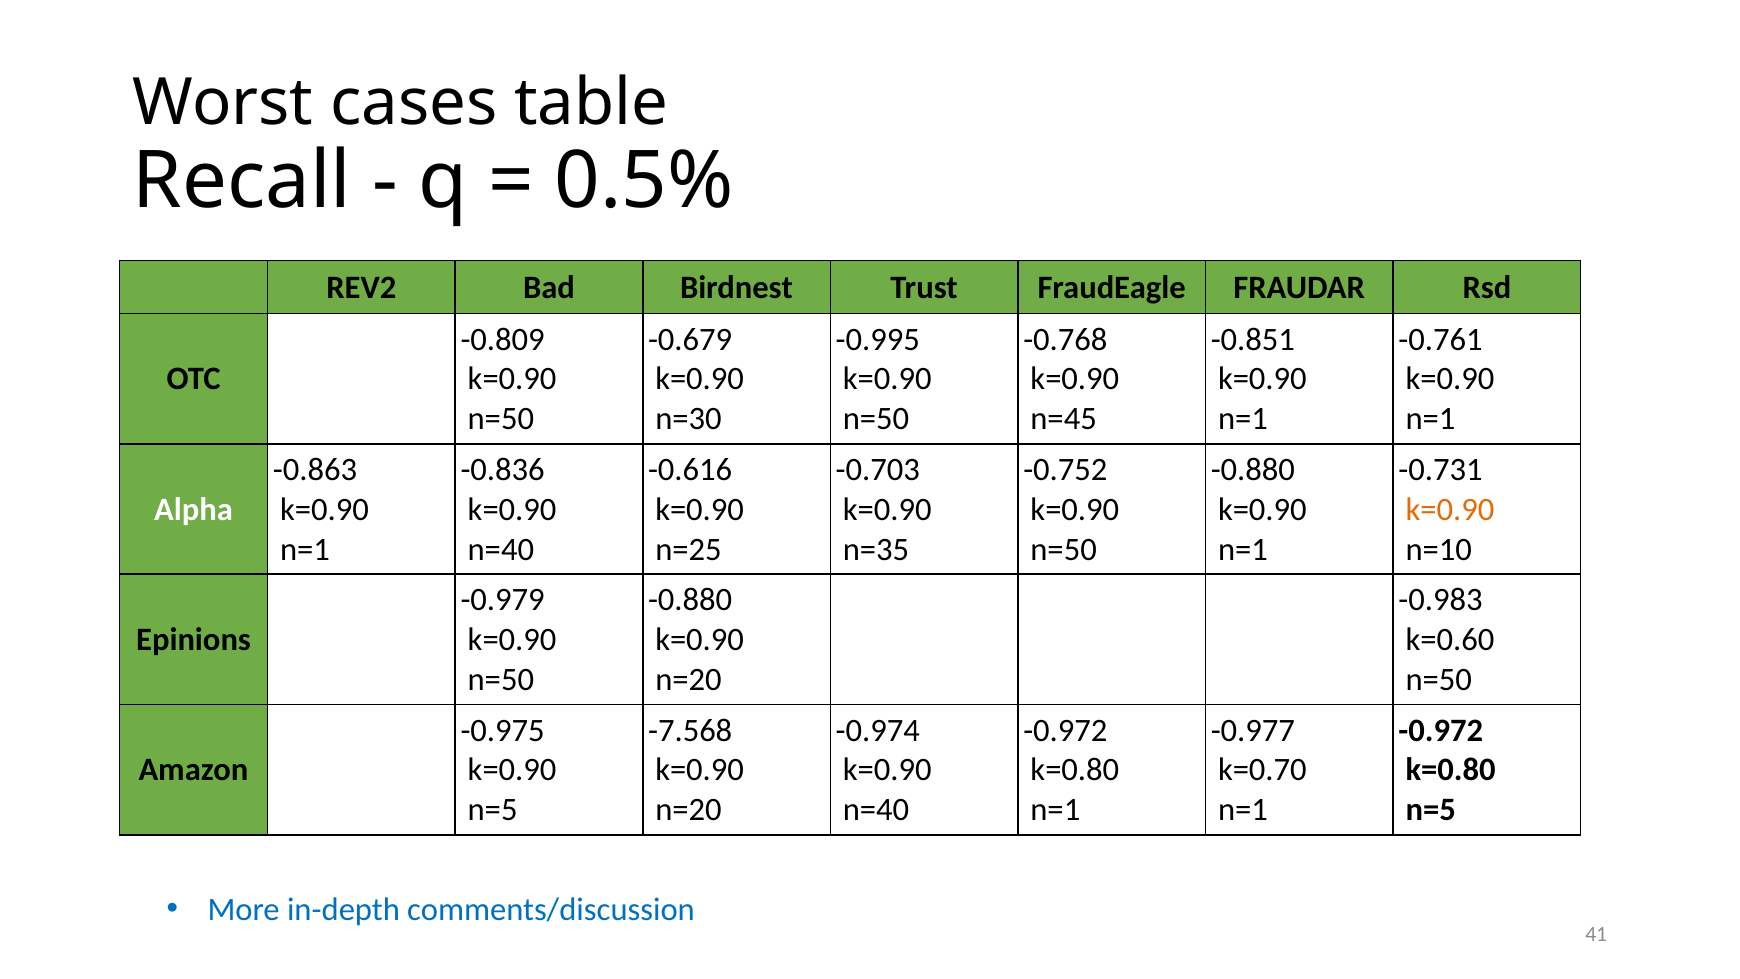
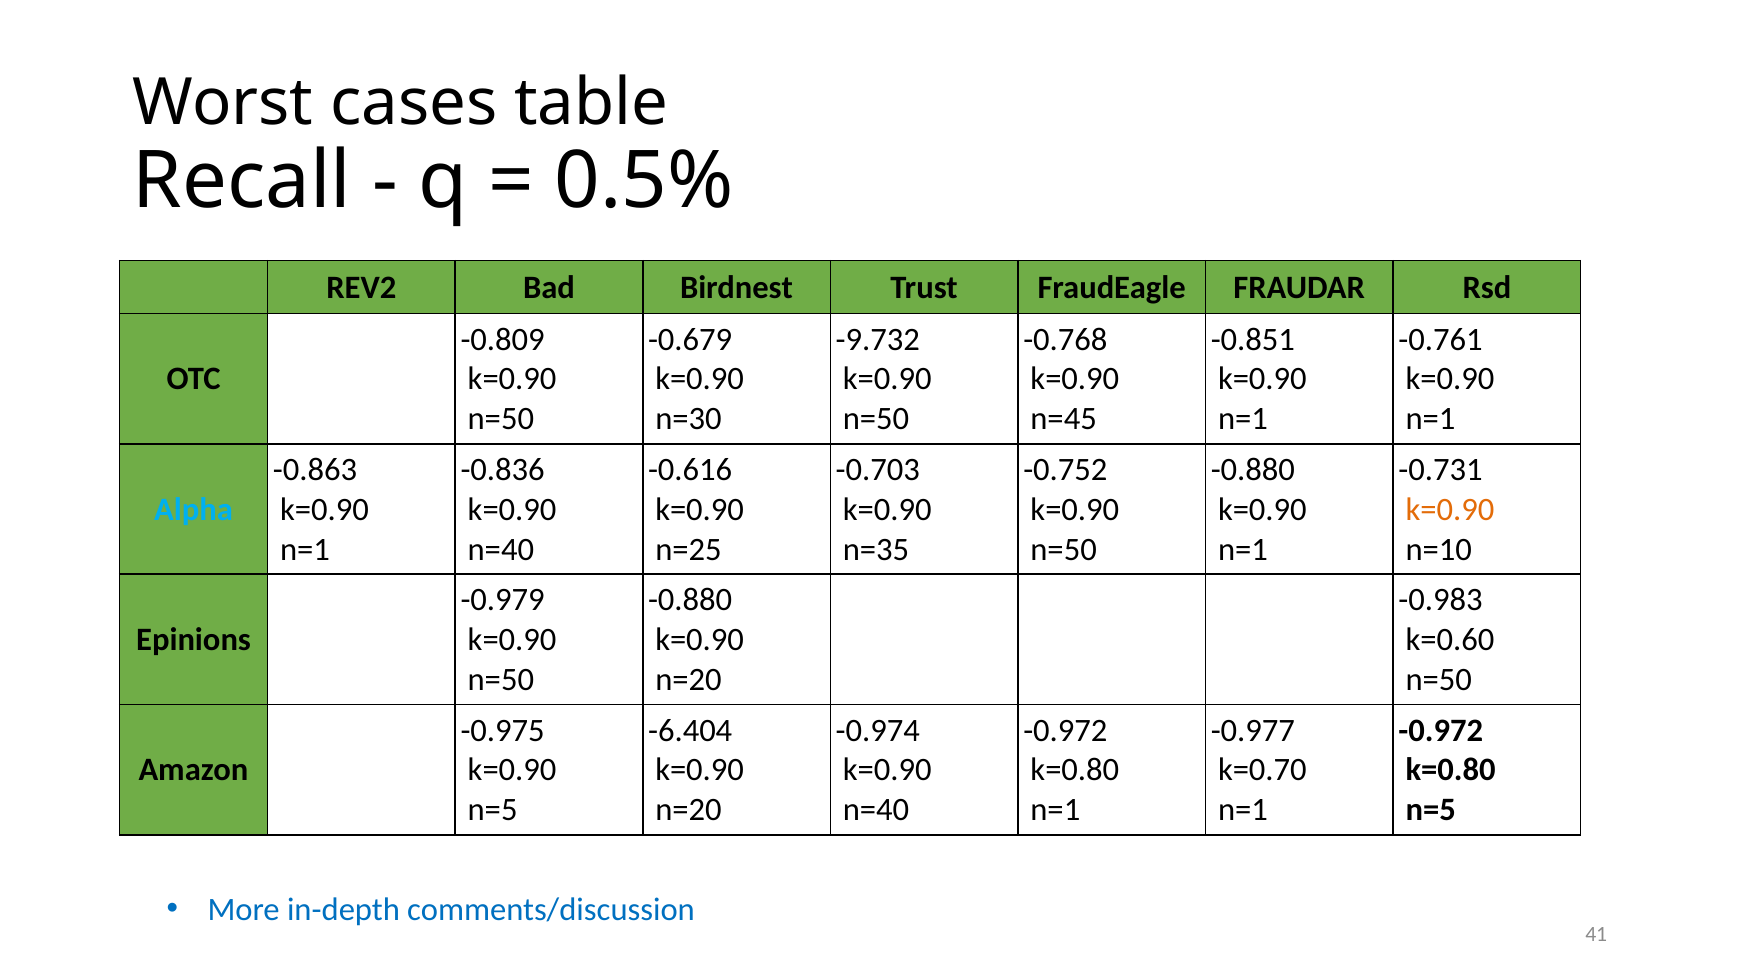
-0.995: -0.995 -> -9.732 (878, 339)
Alpha colour: white -> light blue (194, 509)
-7.568: -7.568 -> -6.404 (690, 730)
